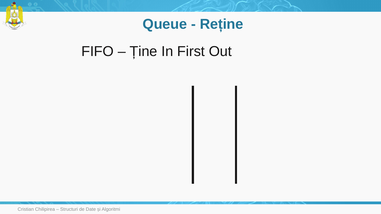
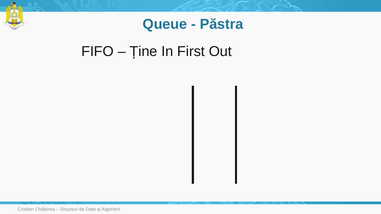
Reține: Reține -> Păstra (222, 24)
